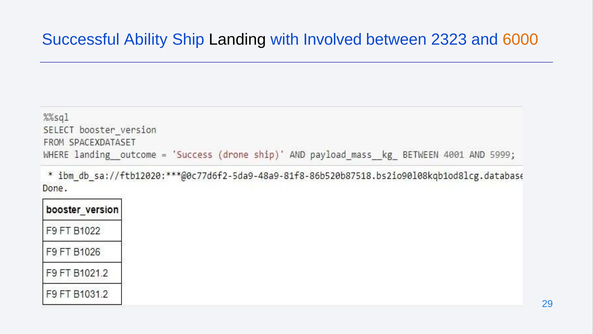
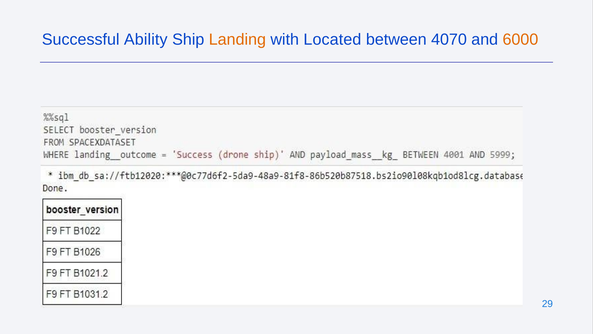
Landing colour: black -> orange (237, 39)
Involved: Involved -> Located (332, 39)
2323: 2323 -> 4070 (449, 39)
